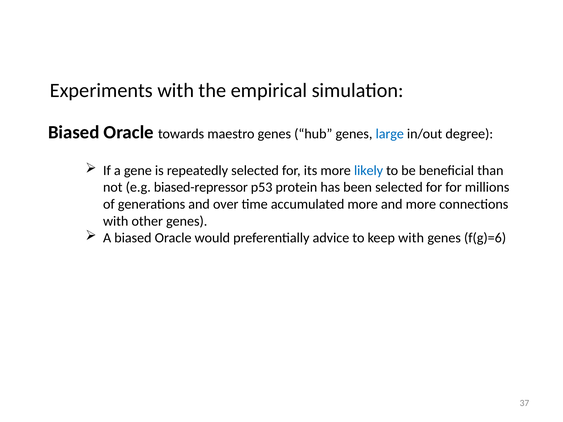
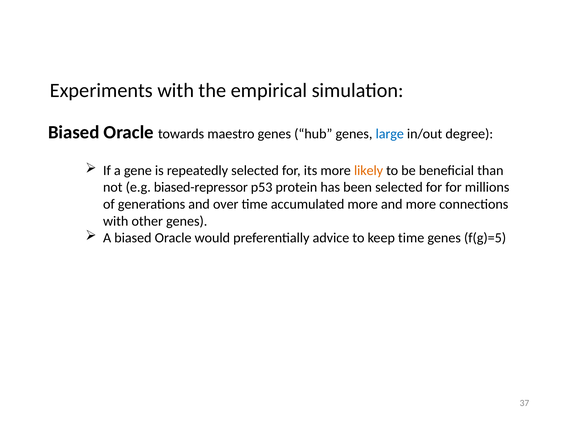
likely colour: blue -> orange (369, 171)
keep with: with -> time (411, 238)
f(g)=6: f(g)=6 -> f(g)=5 (485, 238)
